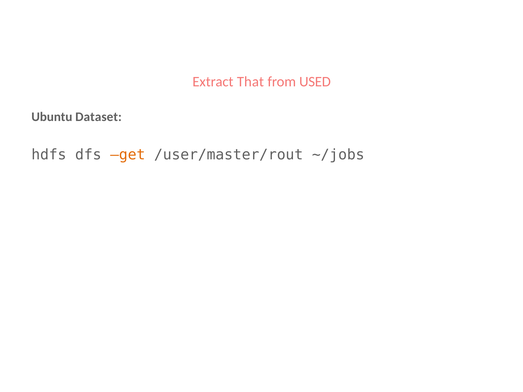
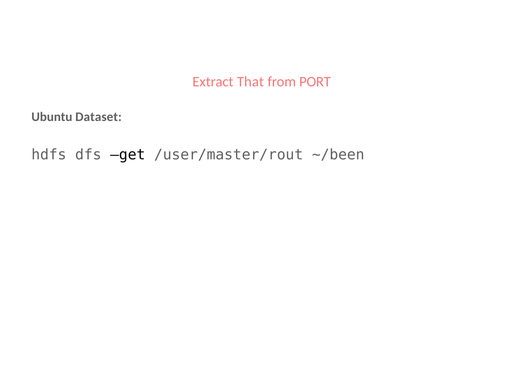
USED: USED -> PORT (315, 82)
get colour: orange -> black (128, 155)
~/jobs: ~/jobs -> ~/been (338, 155)
